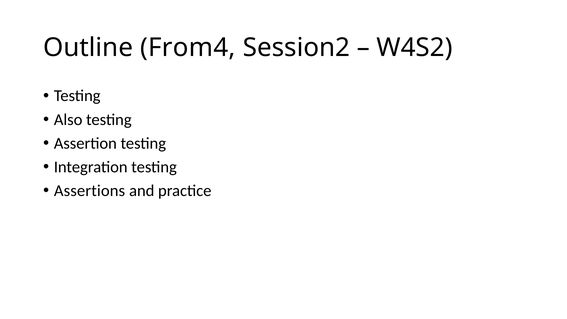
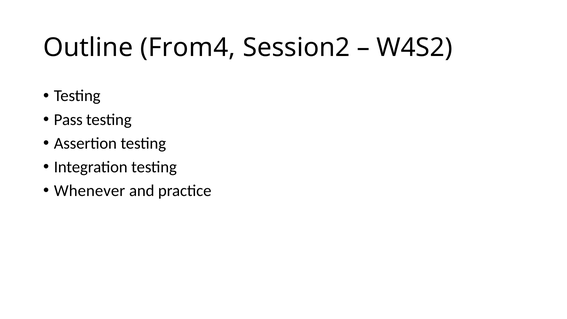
Also: Also -> Pass (68, 120)
Assertions: Assertions -> Whenever (90, 191)
